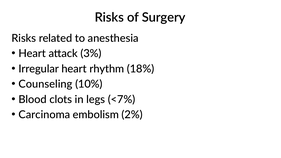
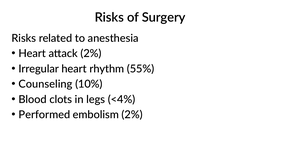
attack 3%: 3% -> 2% (91, 54)
18%: 18% -> 55% (141, 69)
<7%: <7% -> <4% (122, 99)
Carcinoma: Carcinoma -> Performed (44, 115)
